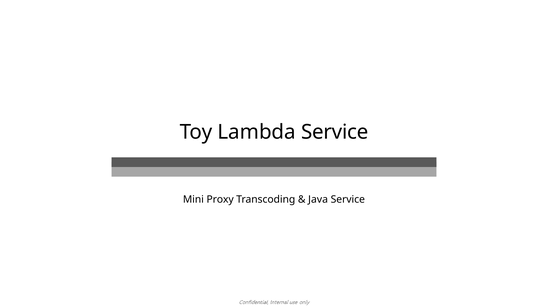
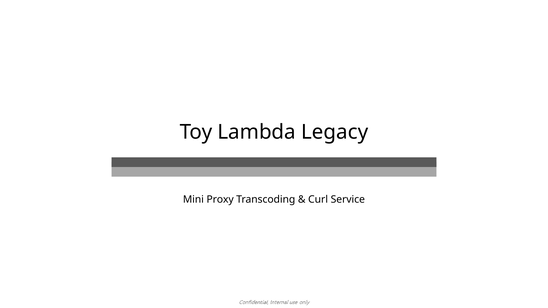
Lambda Service: Service -> Legacy (335, 132)
Java: Java -> Curl (318, 200)
